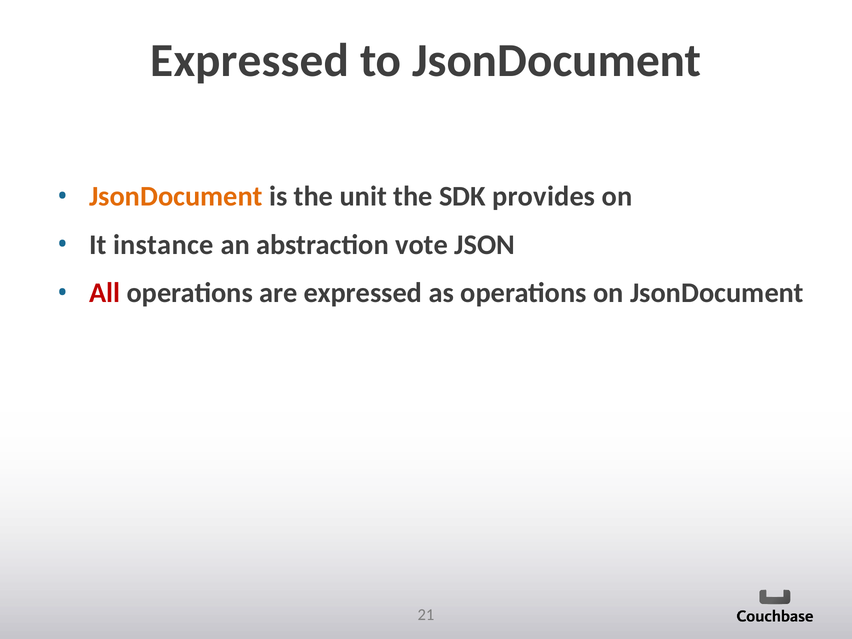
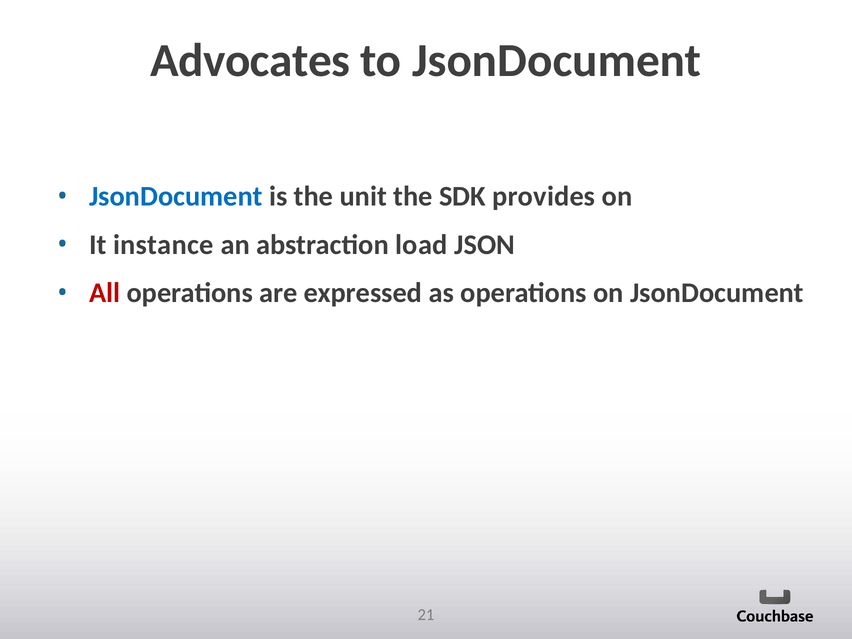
Expressed: Expressed -> Advocates (250, 61)
JsonDocument colour: orange -> blue (176, 197)
vote: vote -> load (421, 245)
